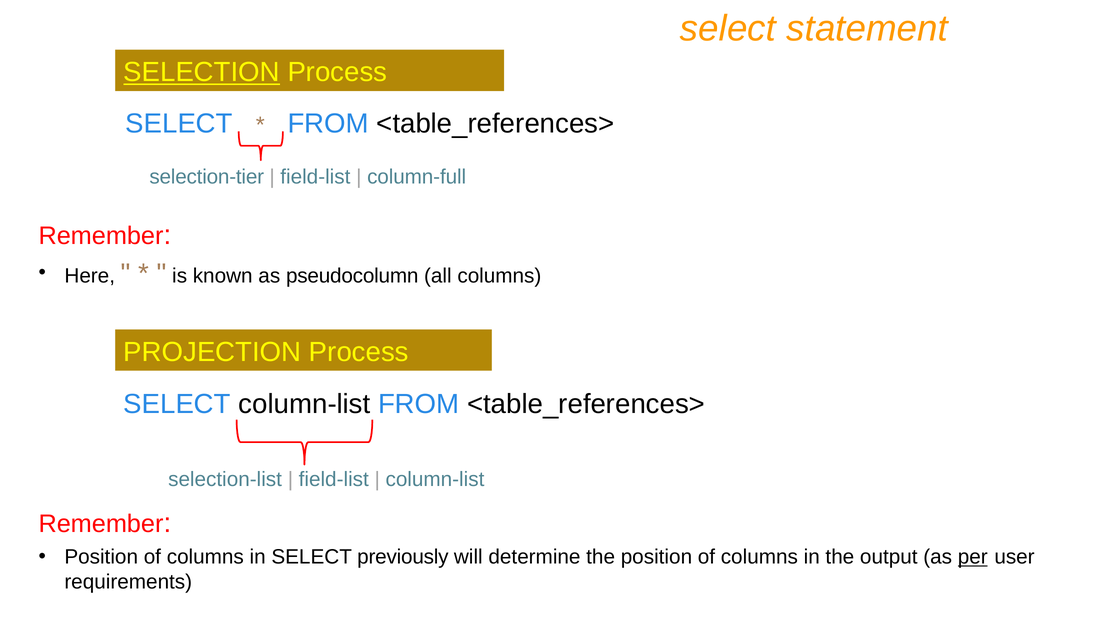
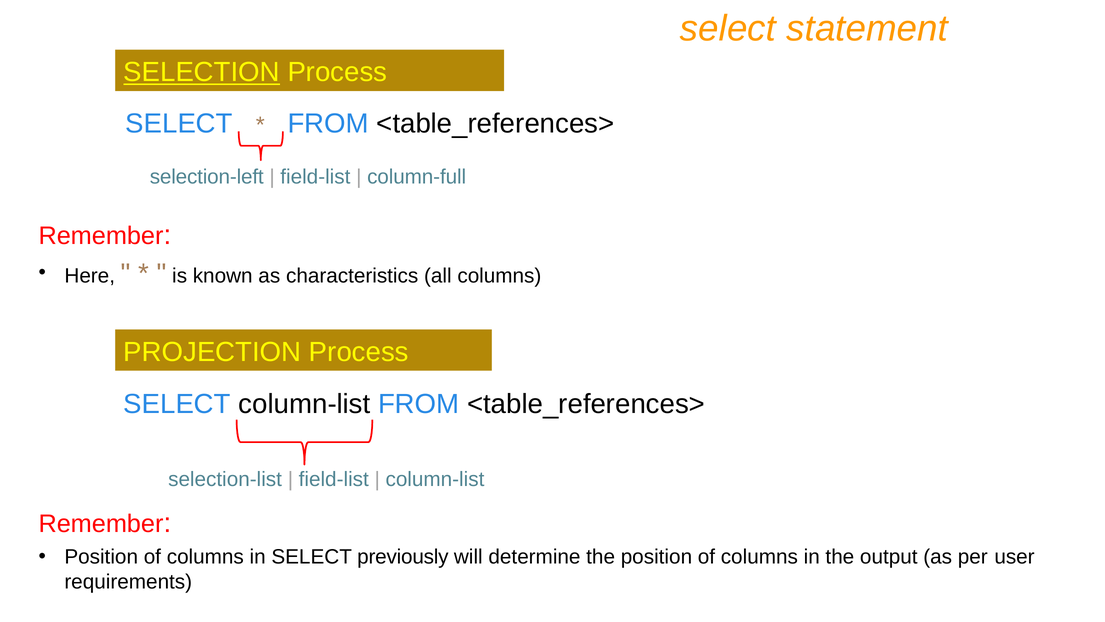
selection-tier: selection-tier -> selection-left (207, 177)
pseudocolumn: pseudocolumn -> characteristics (352, 276)
per underline: present -> none (973, 557)
